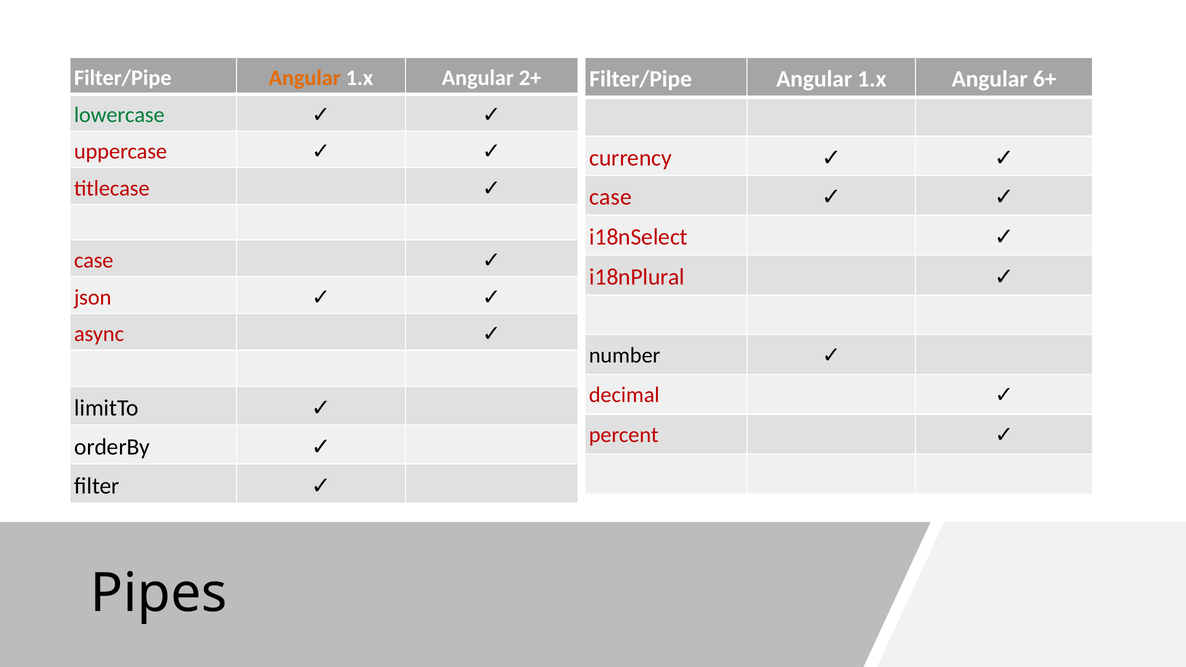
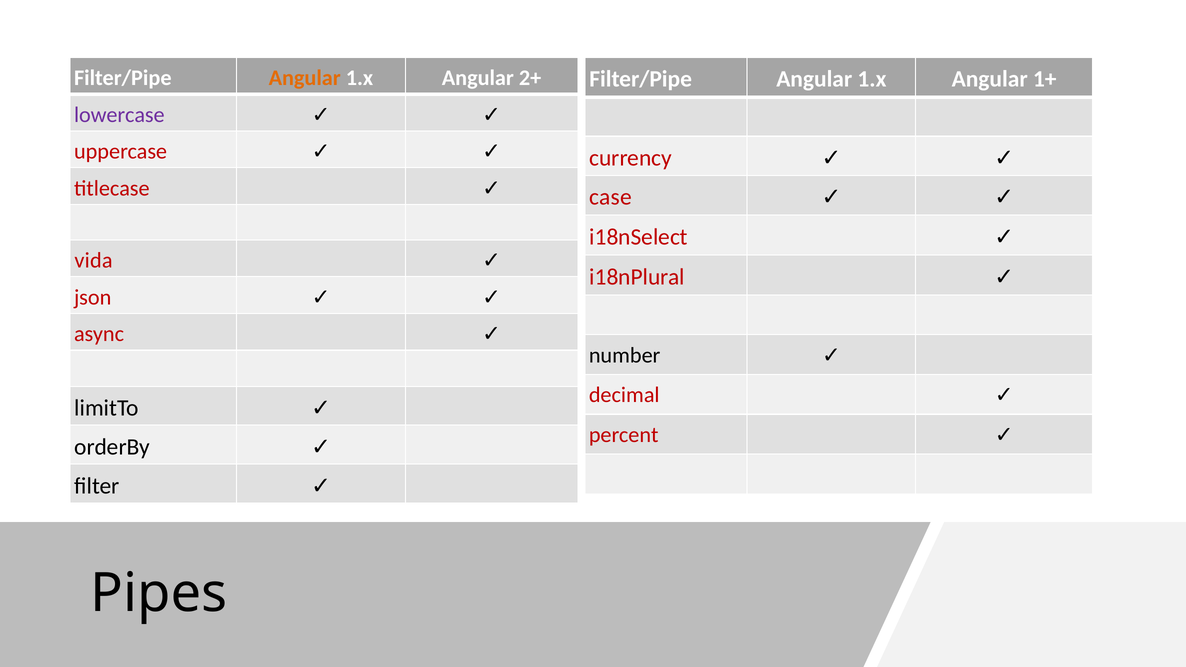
6+: 6+ -> 1+ (1045, 79)
lowercase colour: green -> purple (119, 115)
case: case -> vida (94, 261)
